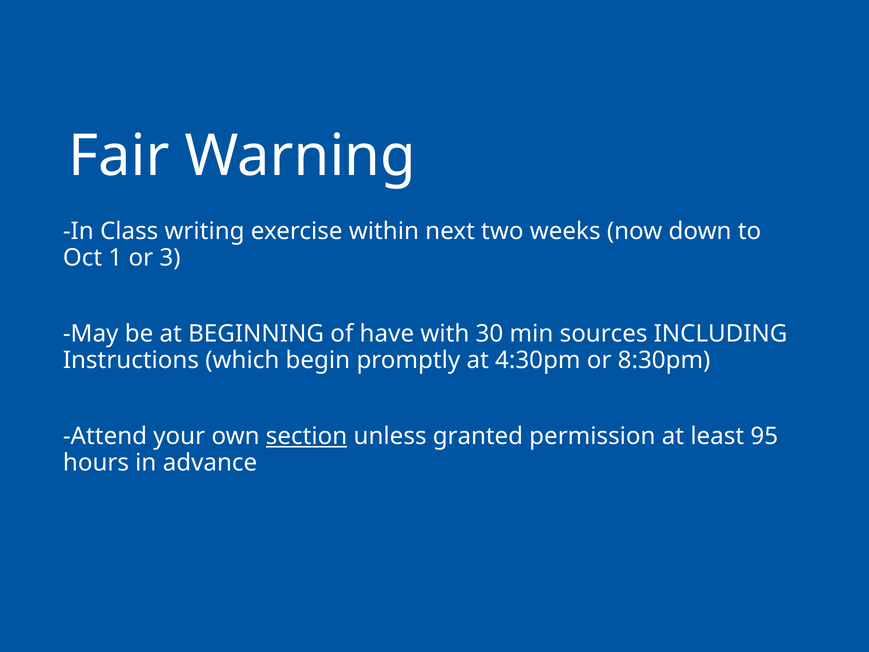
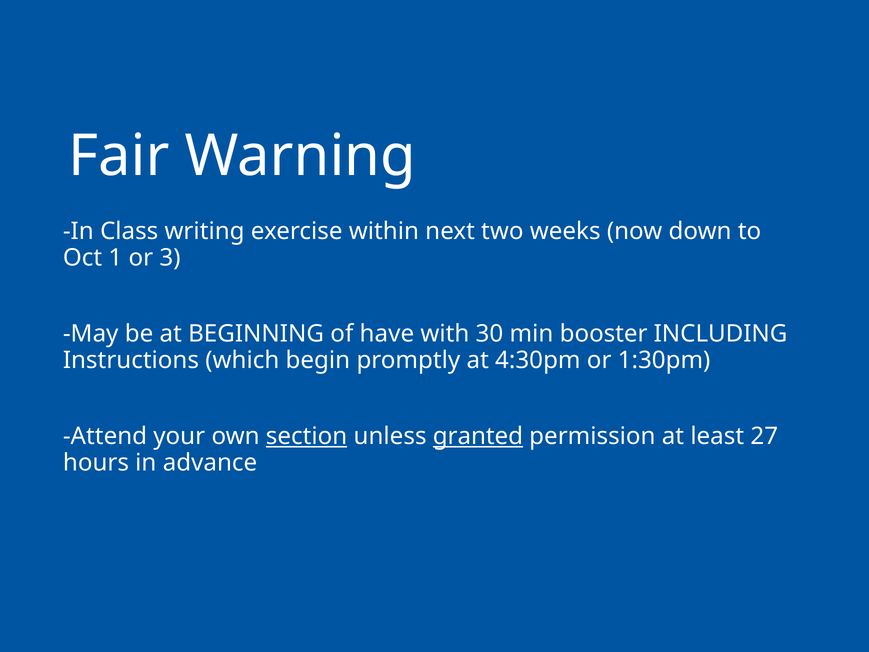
sources: sources -> booster (604, 334)
8:30pm: 8:30pm -> 1:30pm (664, 360)
granted underline: none -> present (478, 436)
95: 95 -> 27 (764, 436)
